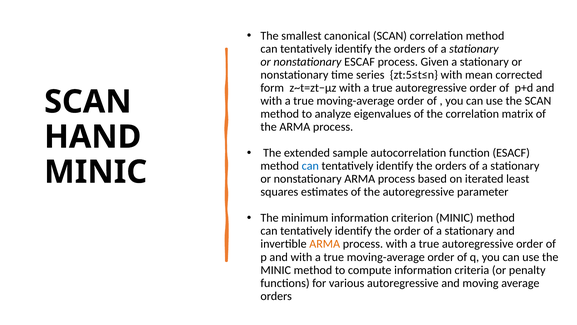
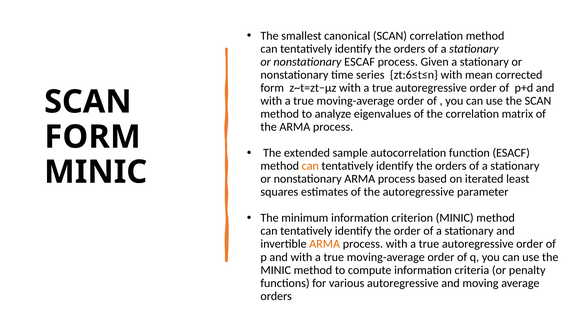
zt:5≤t≤n: zt:5≤t≤n -> zt:6≤t≤n (414, 75)
HAND: HAND -> FORM (93, 137)
can colour: blue -> orange (310, 166)
